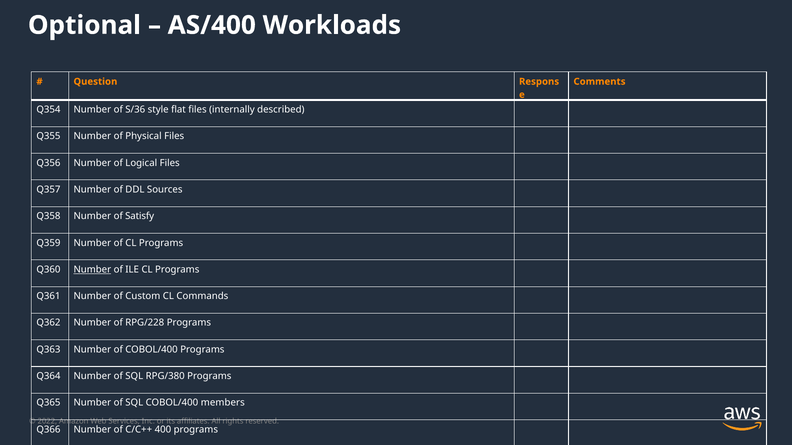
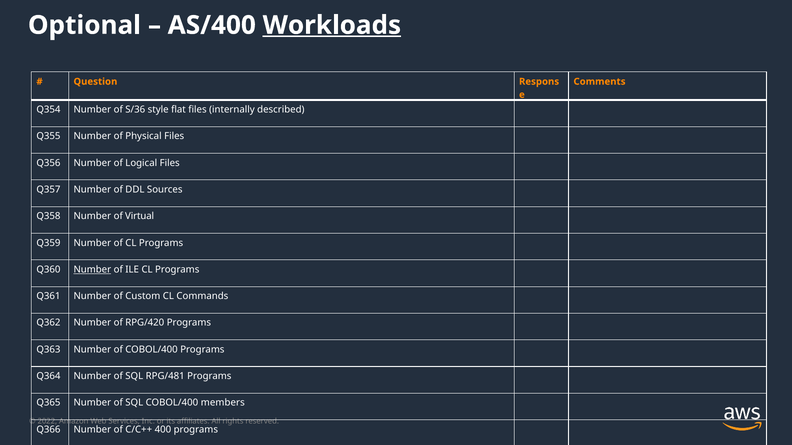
Workloads underline: none -> present (332, 25)
Satisfy: Satisfy -> Virtual (140, 216)
RPG/228: RPG/228 -> RPG/420 (145, 323)
RPG/380: RPG/380 -> RPG/481 (165, 377)
